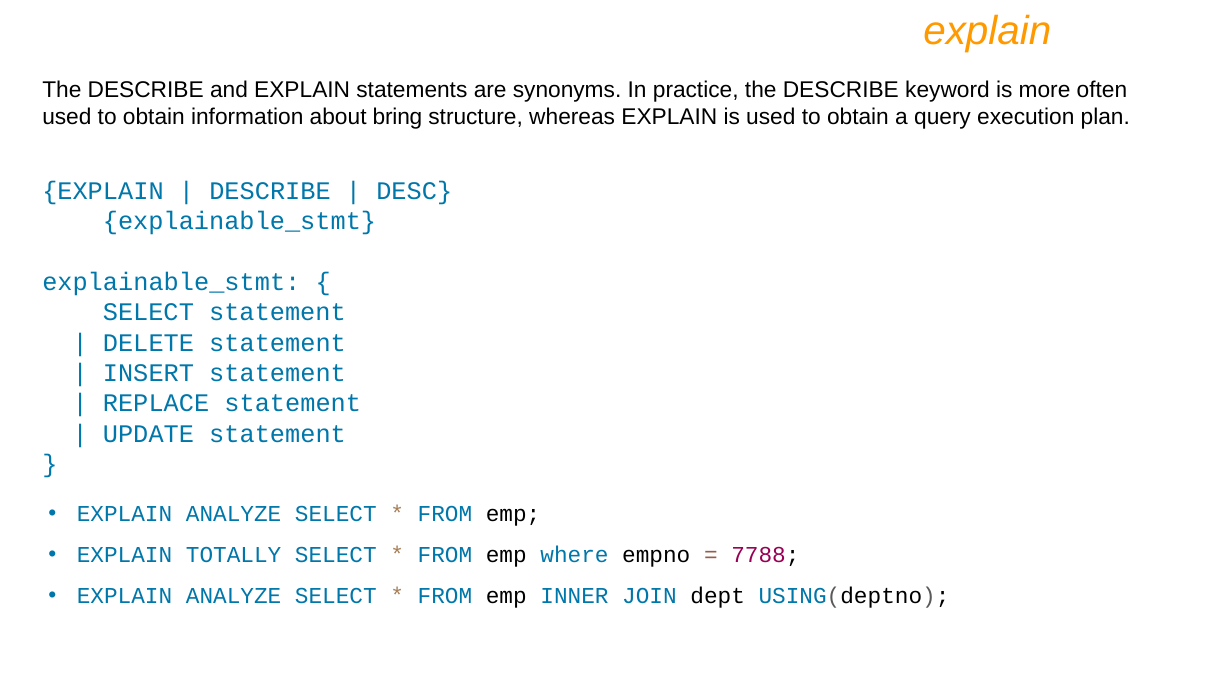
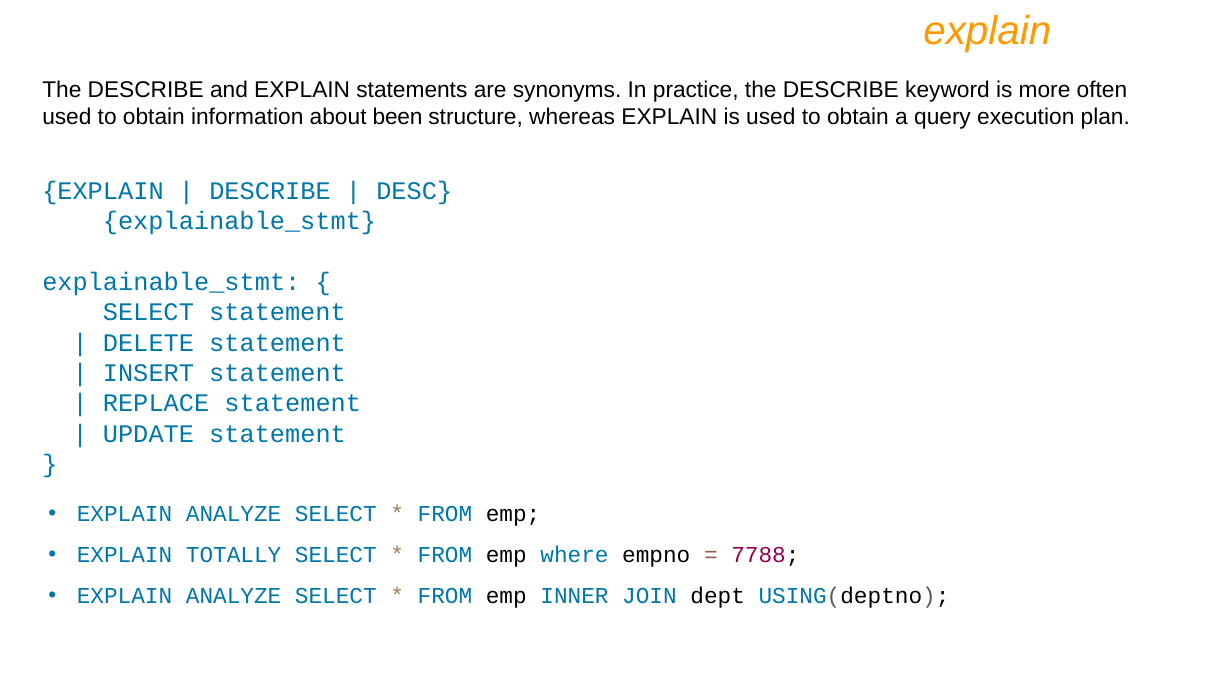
bring: bring -> been (398, 117)
